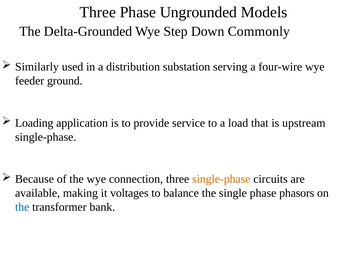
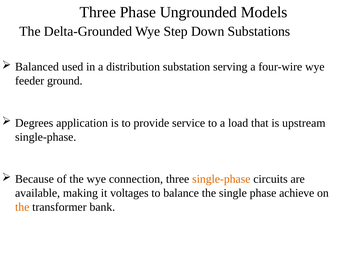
Commonly: Commonly -> Substations (259, 31)
Similarly: Similarly -> Balanced (37, 67)
Loading: Loading -> Degrees (34, 123)
phasors: phasors -> achieve (297, 193)
the colour: blue -> orange (22, 207)
